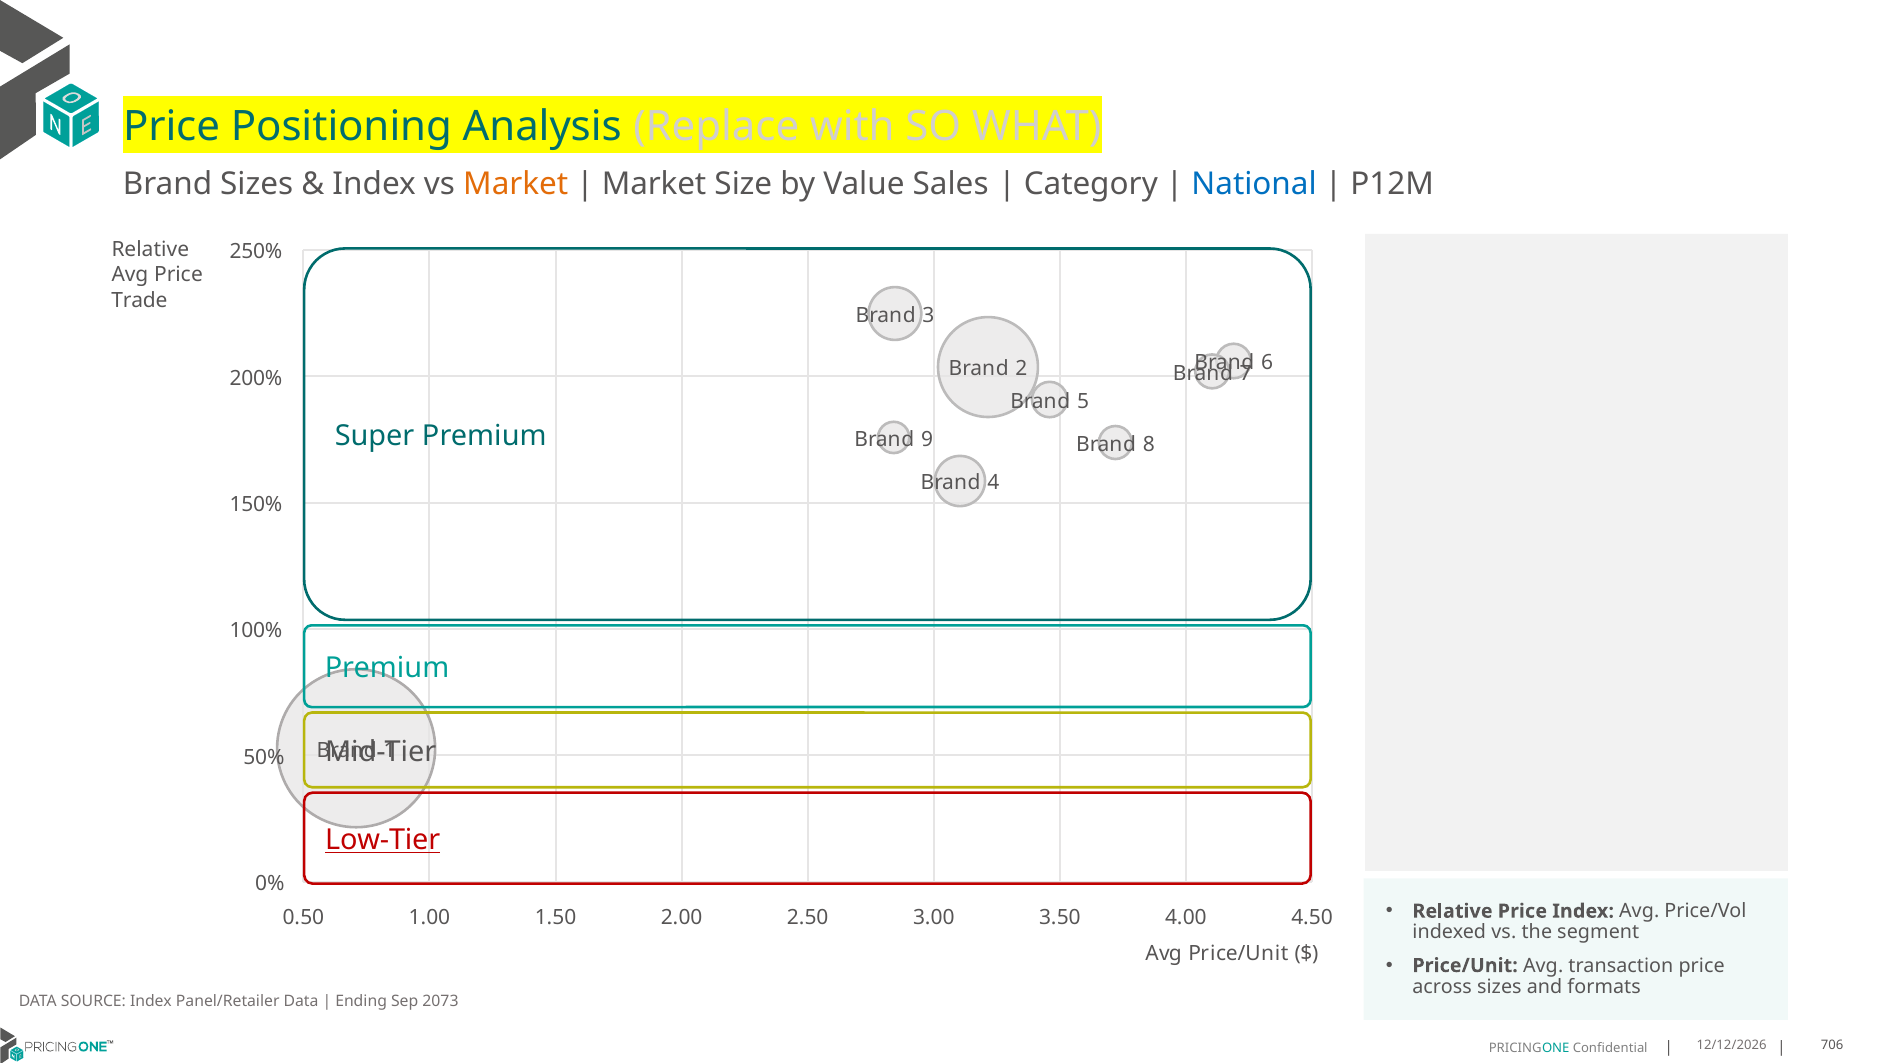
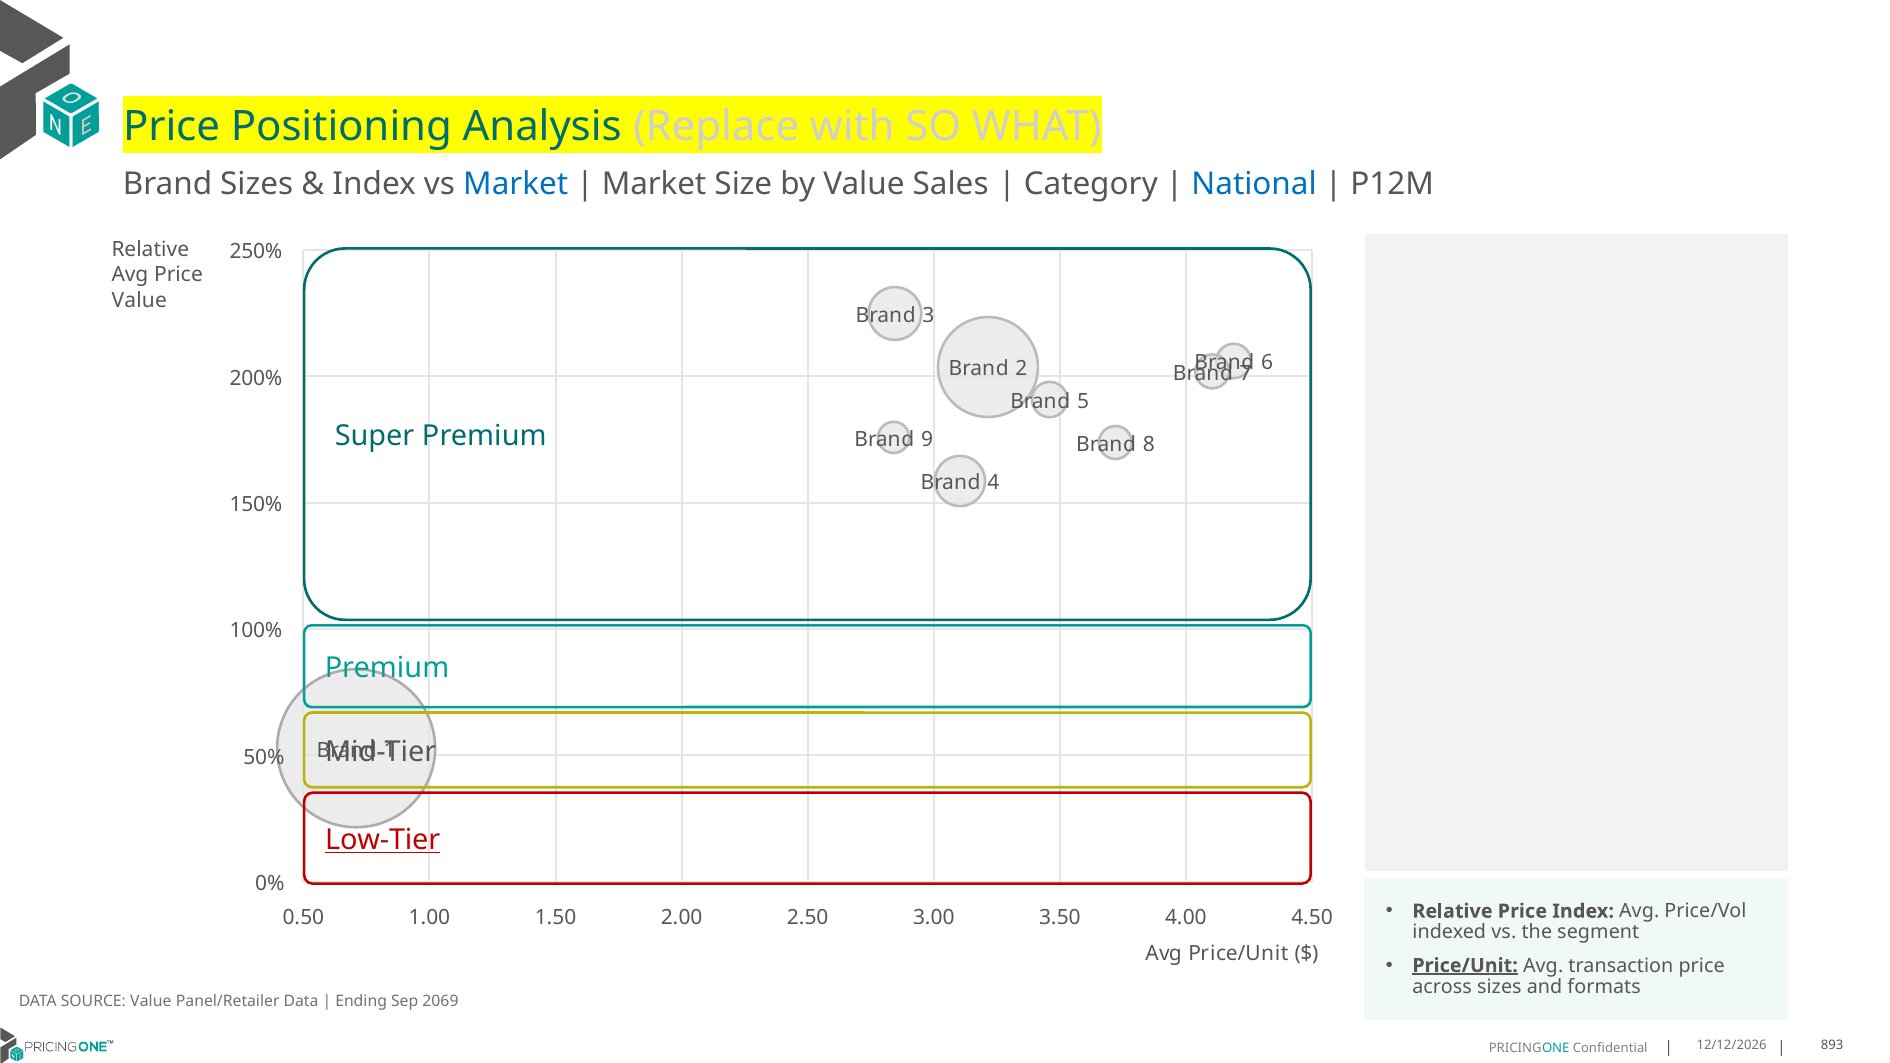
Market colour: orange -> blue (516, 184)
Trade: Trade -> Value (139, 300)
Price/Unit underline: none -> present (1465, 966)
SOURCE Index: Index -> Value (151, 1001)
2073: 2073 -> 2069 (440, 1001)
706: 706 -> 893 (1832, 1045)
